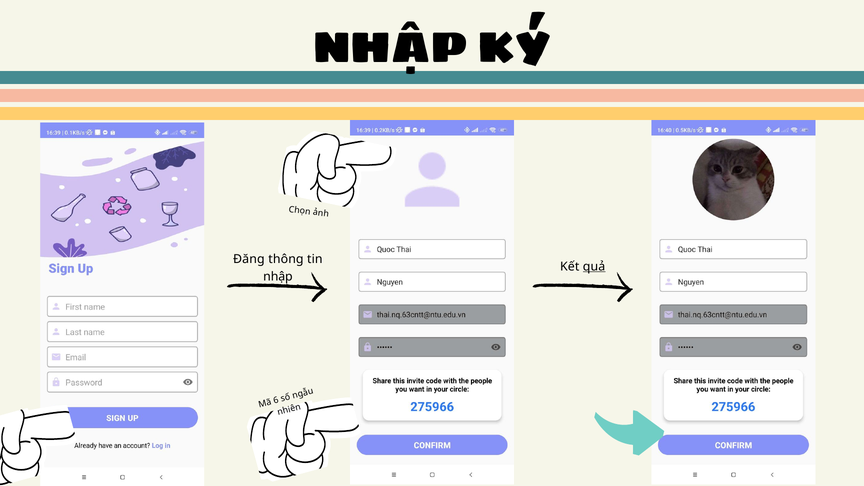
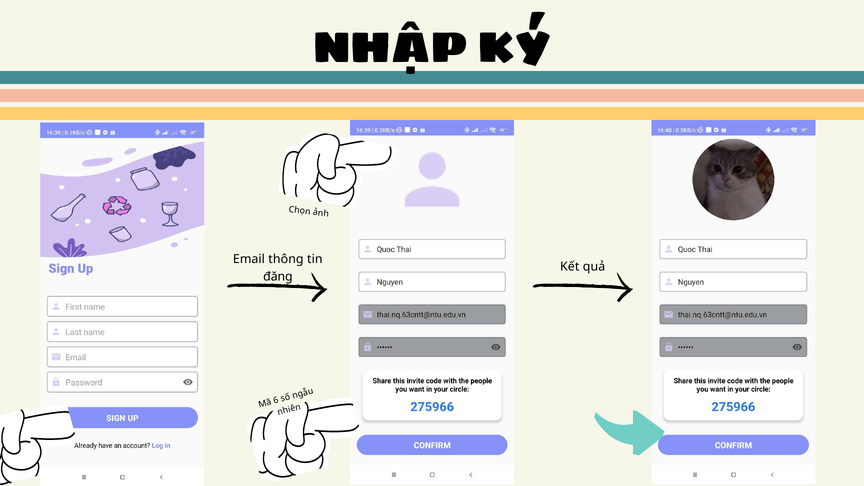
Đăng: Đăng -> Email (249, 259)
quả underline: present -> none (594, 267)
nhập: nhập -> đăng (278, 277)
